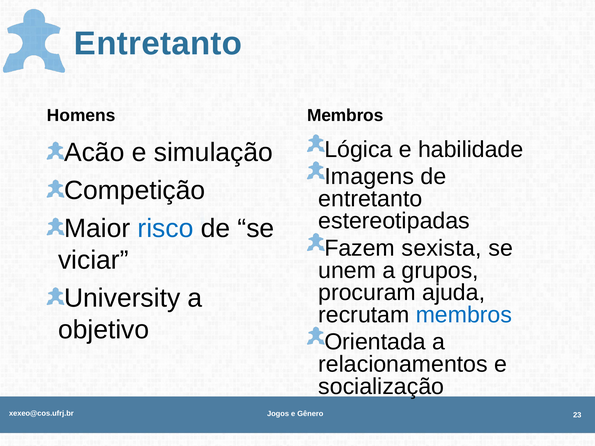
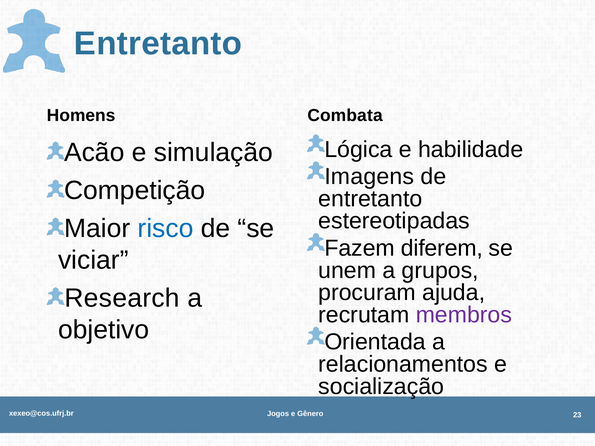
Membros: Membros -> Combata (345, 115)
sexista: sexista -> diferem (442, 248)
University: University -> Research (122, 298)
membros colour: blue -> purple (464, 315)
